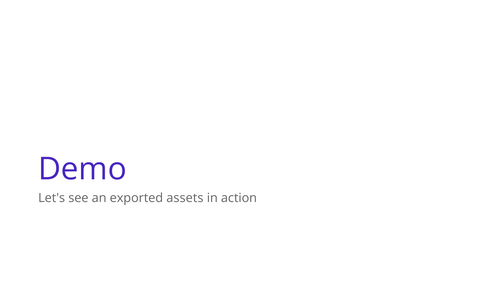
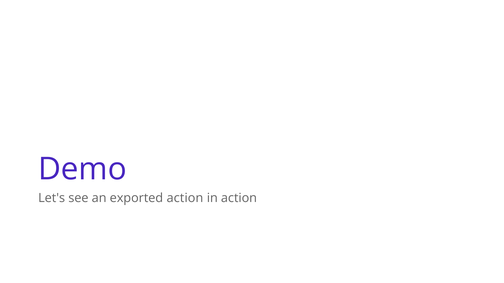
exported assets: assets -> action (185, 198)
